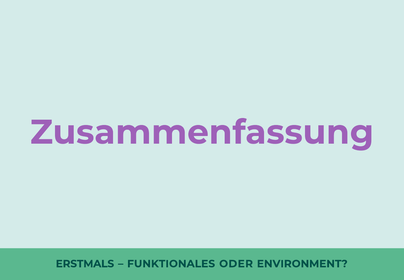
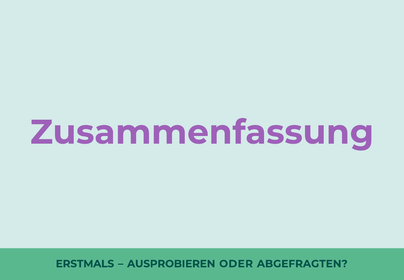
FUNKTIONALES: FUNKTIONALES -> AUSPROBIEREN (171, 263)
ENVIRONMENT: ENVIRONMENT -> ABGEFRAGTEN (302, 263)
